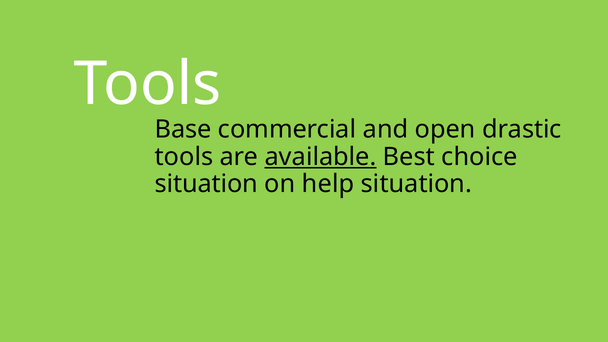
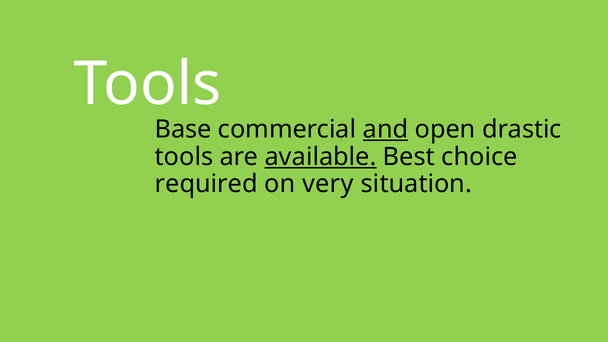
and underline: none -> present (386, 129)
situation: situation -> required (206, 184)
help: help -> very (328, 184)
